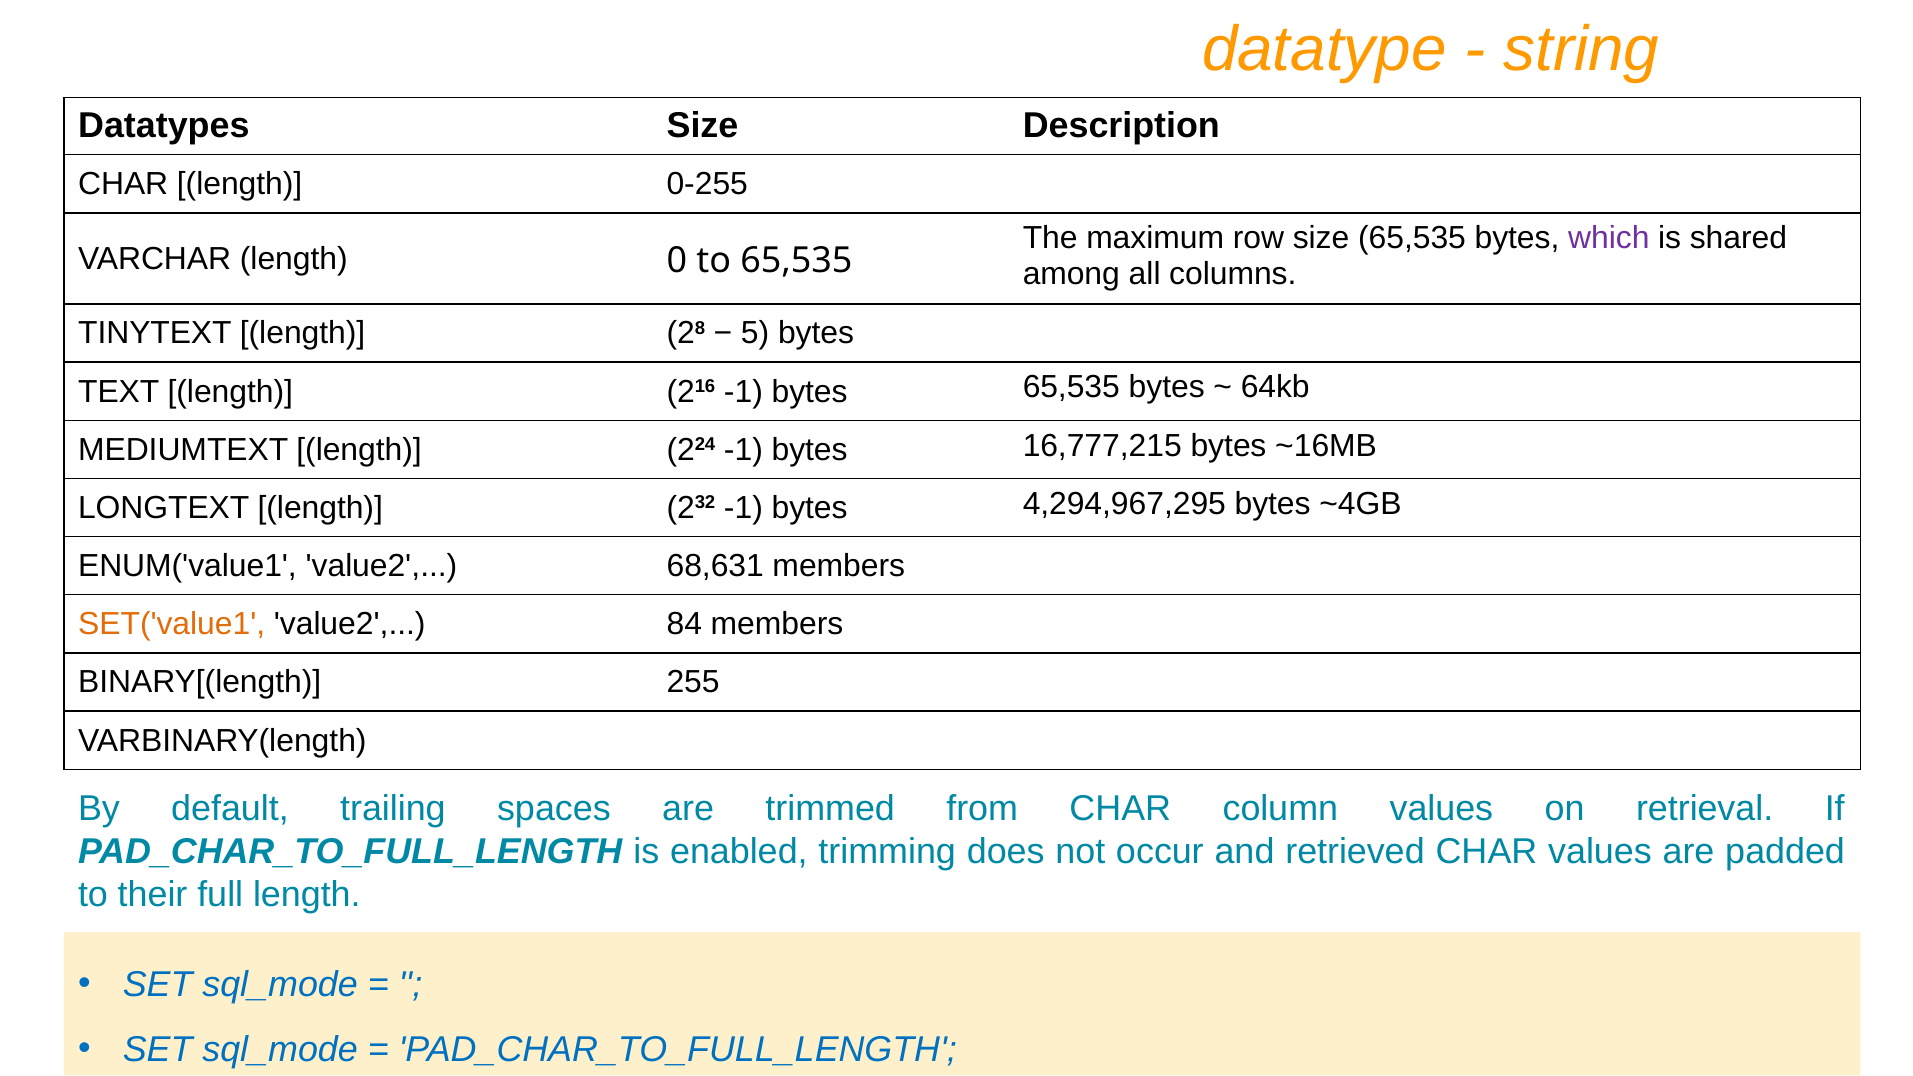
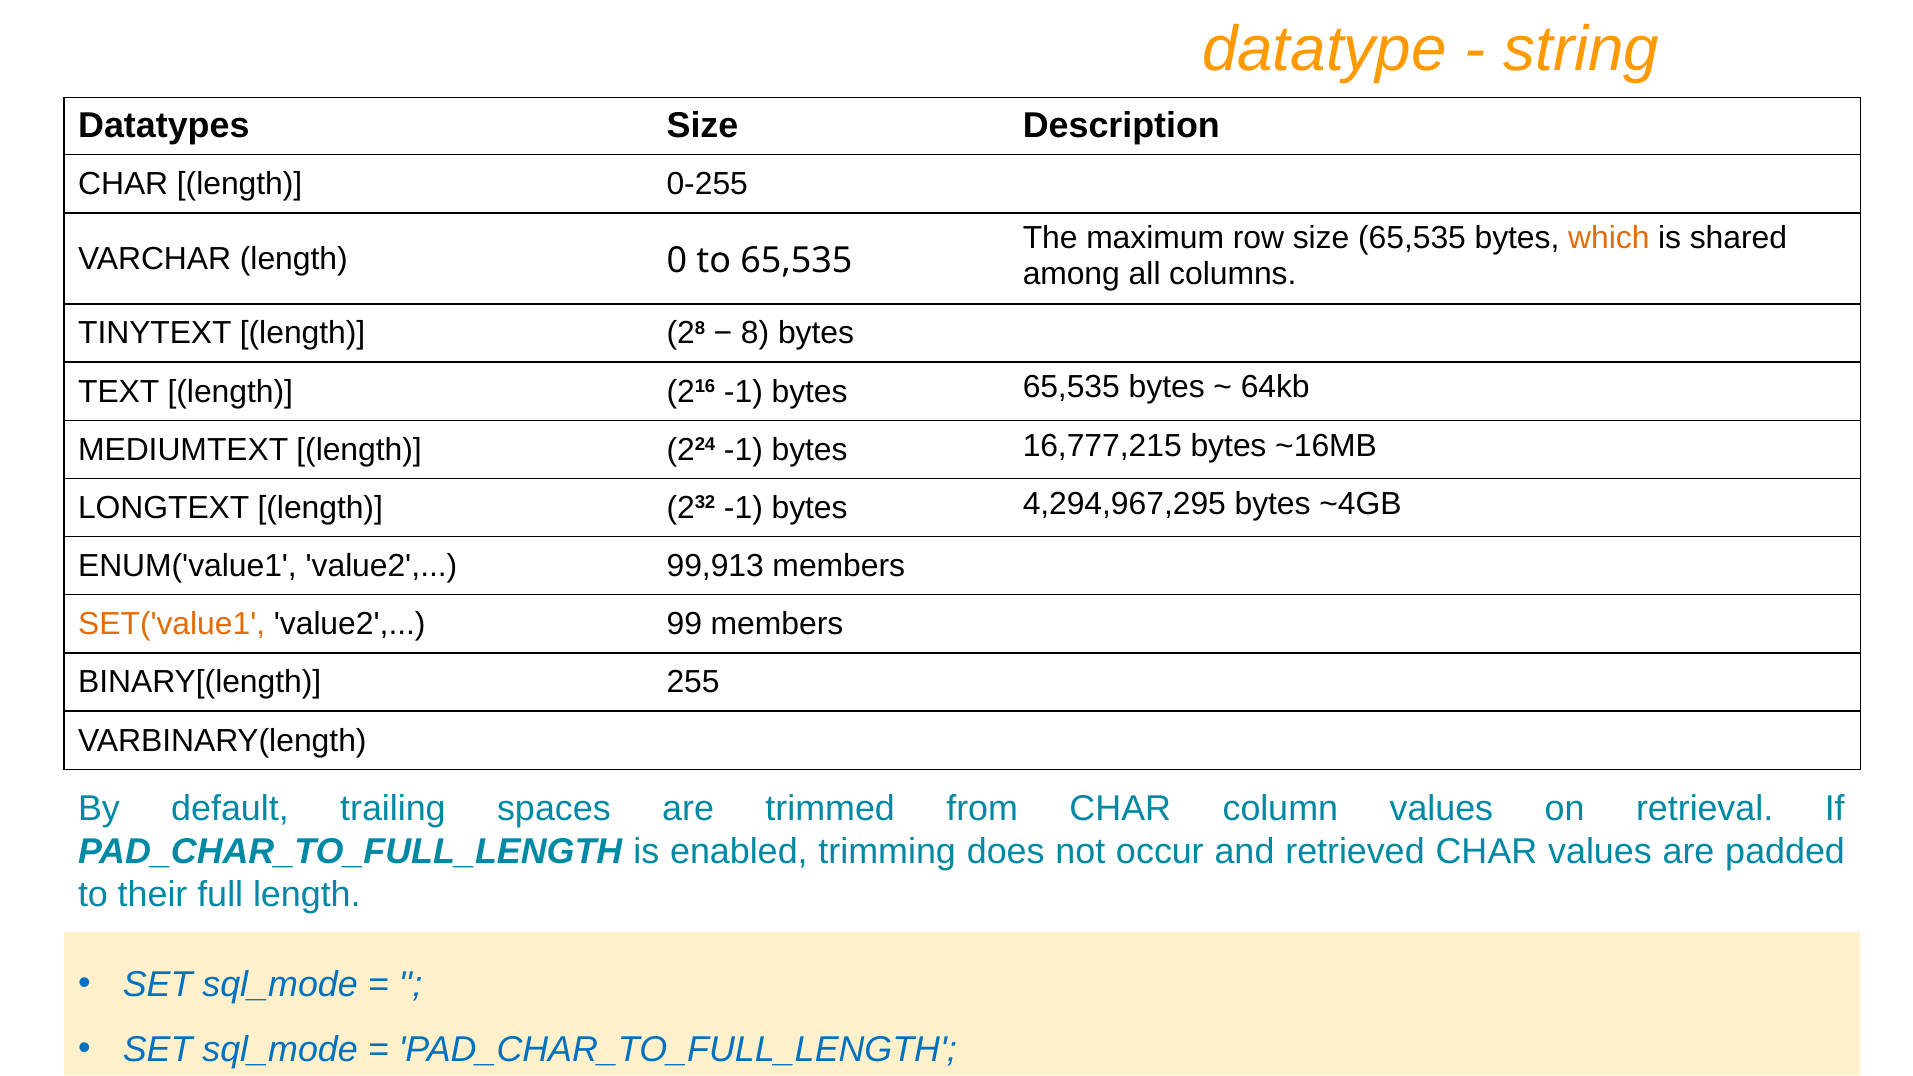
which colour: purple -> orange (1609, 238)
5: 5 -> 8 (755, 333)
68,631: 68,631 -> 99,913 (715, 566)
84: 84 -> 99 (684, 624)
